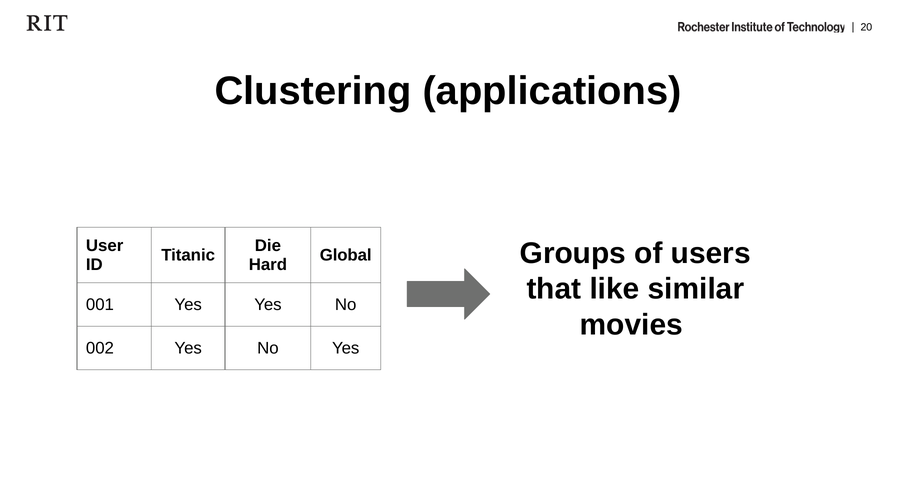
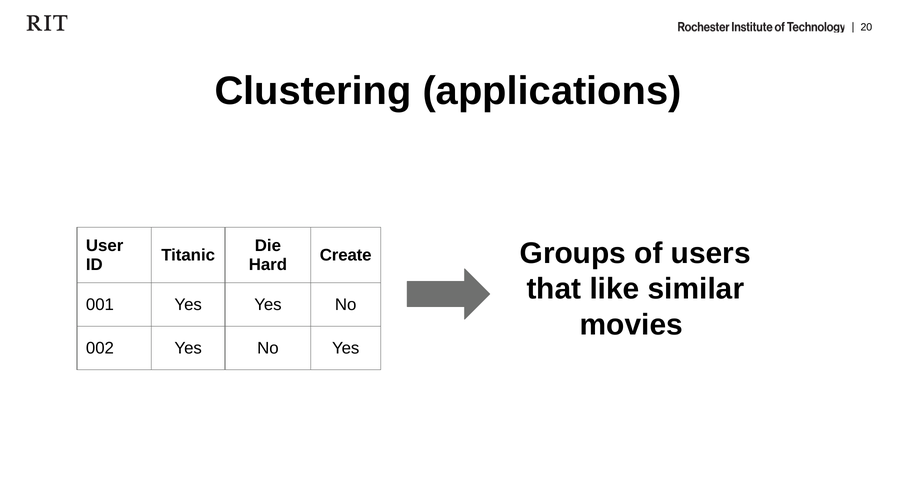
Global: Global -> Create (346, 256)
